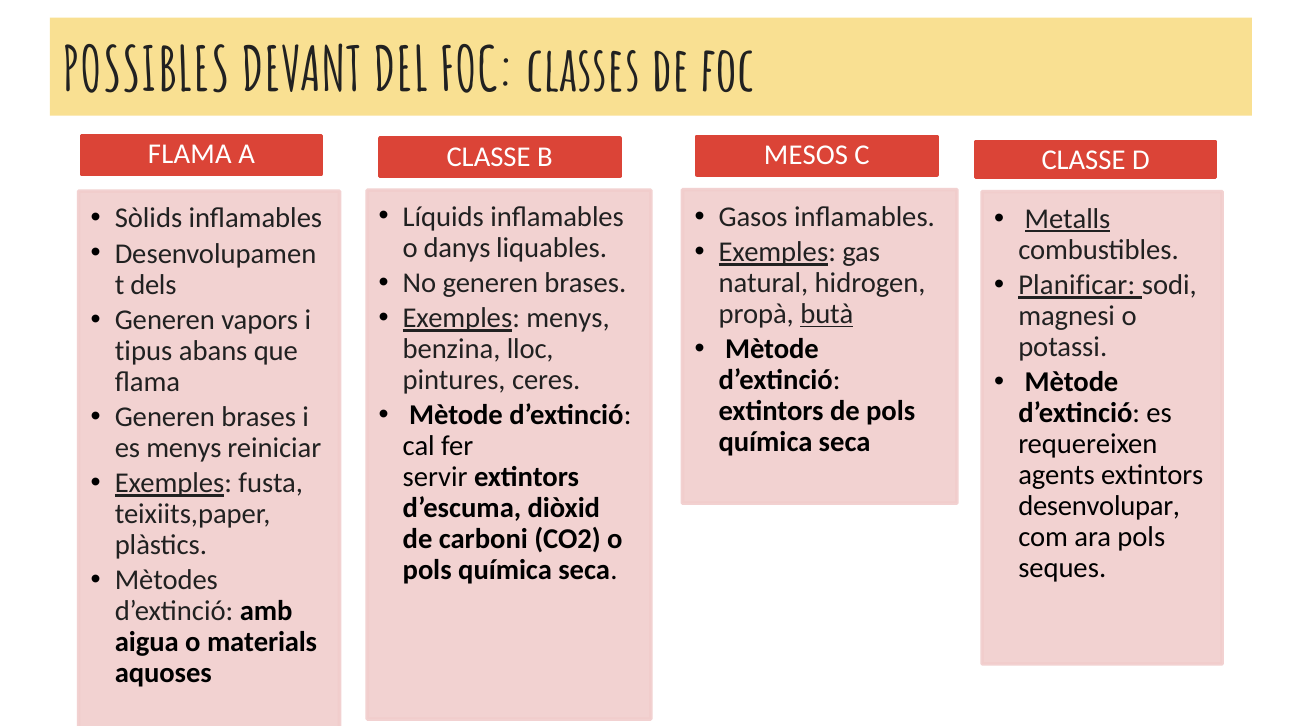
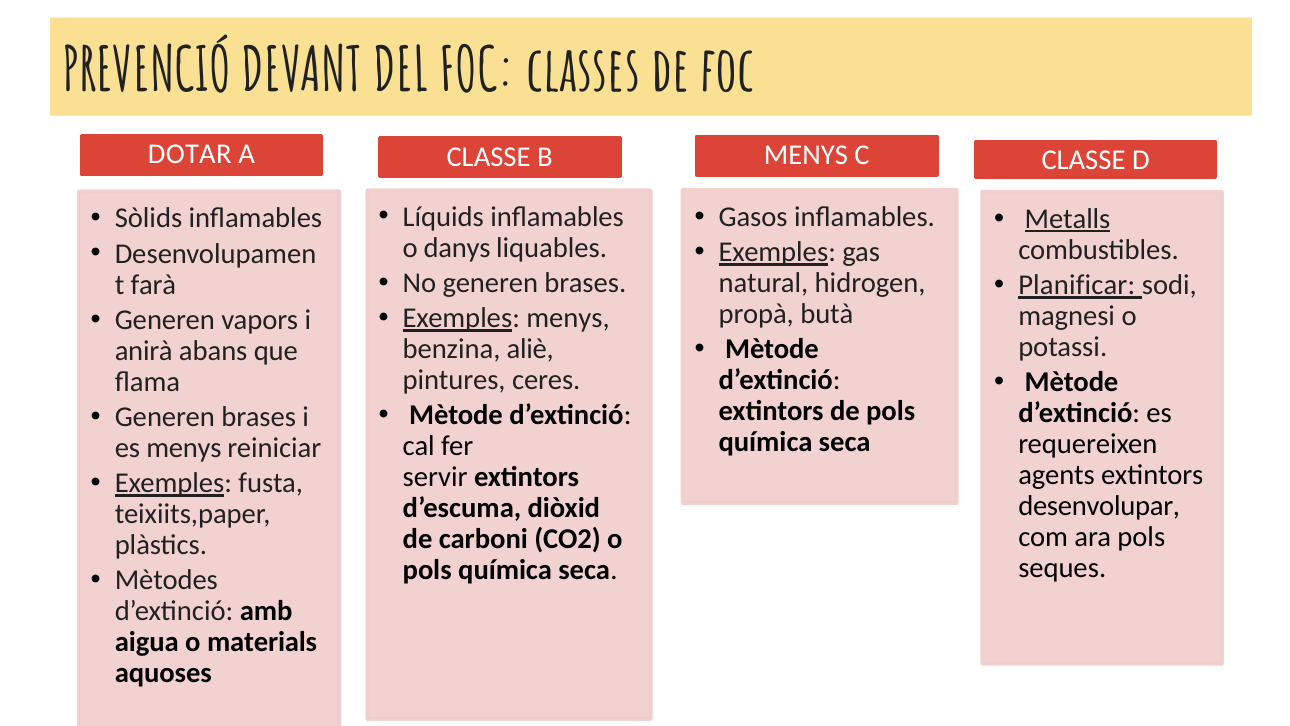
POSSIBLES: POSSIBLES -> PREVENCIÓ (147, 71)
FLAMA: FLAMA -> DOTAR (190, 154)
MESOS: MESOS -> MENYS (806, 155)
dels: dels -> farà (153, 285)
butà underline: present -> none (827, 314)
lloc: lloc -> aliè (530, 349)
tipus: tipus -> anirà (144, 351)
